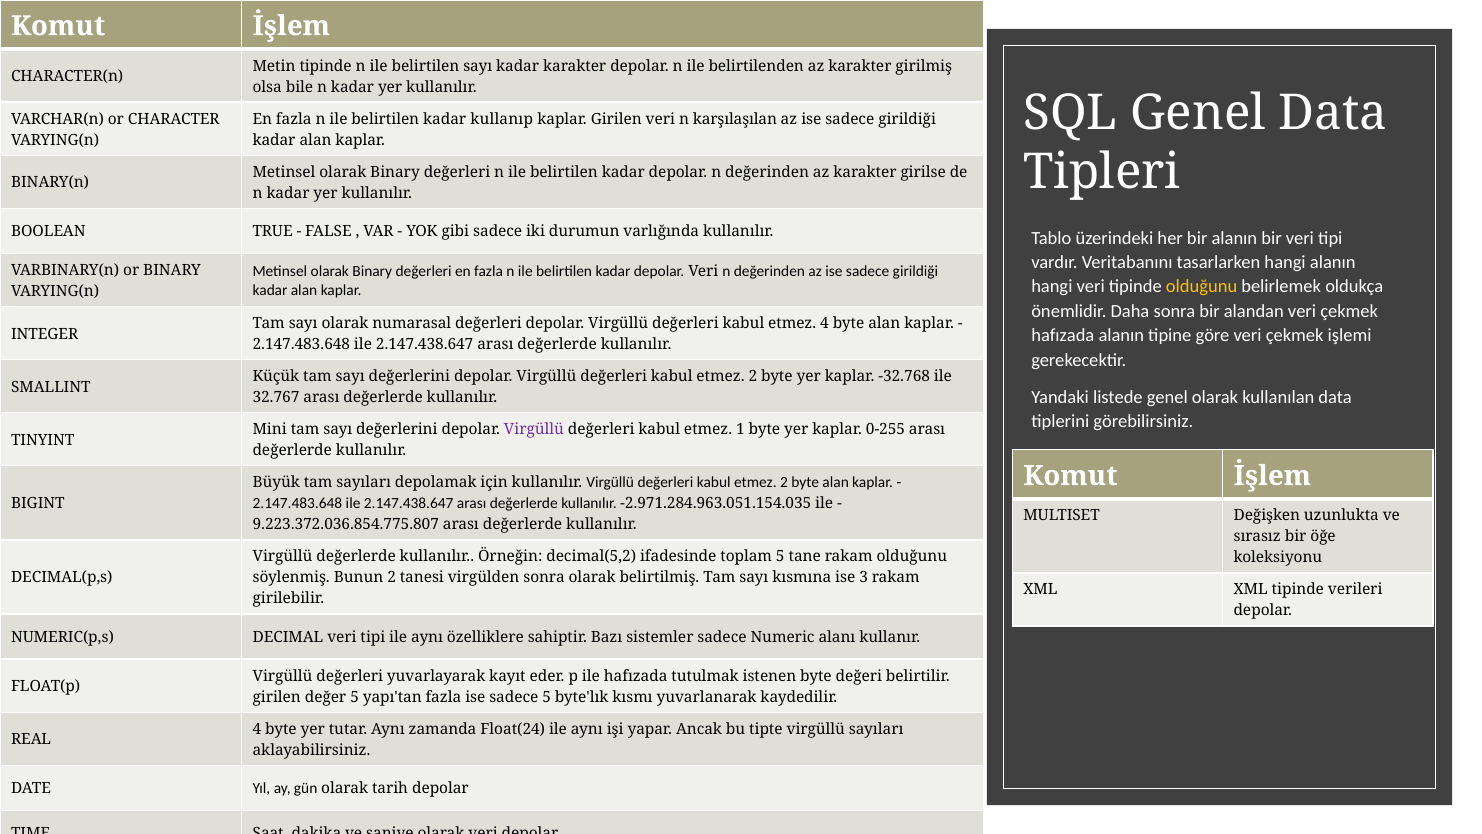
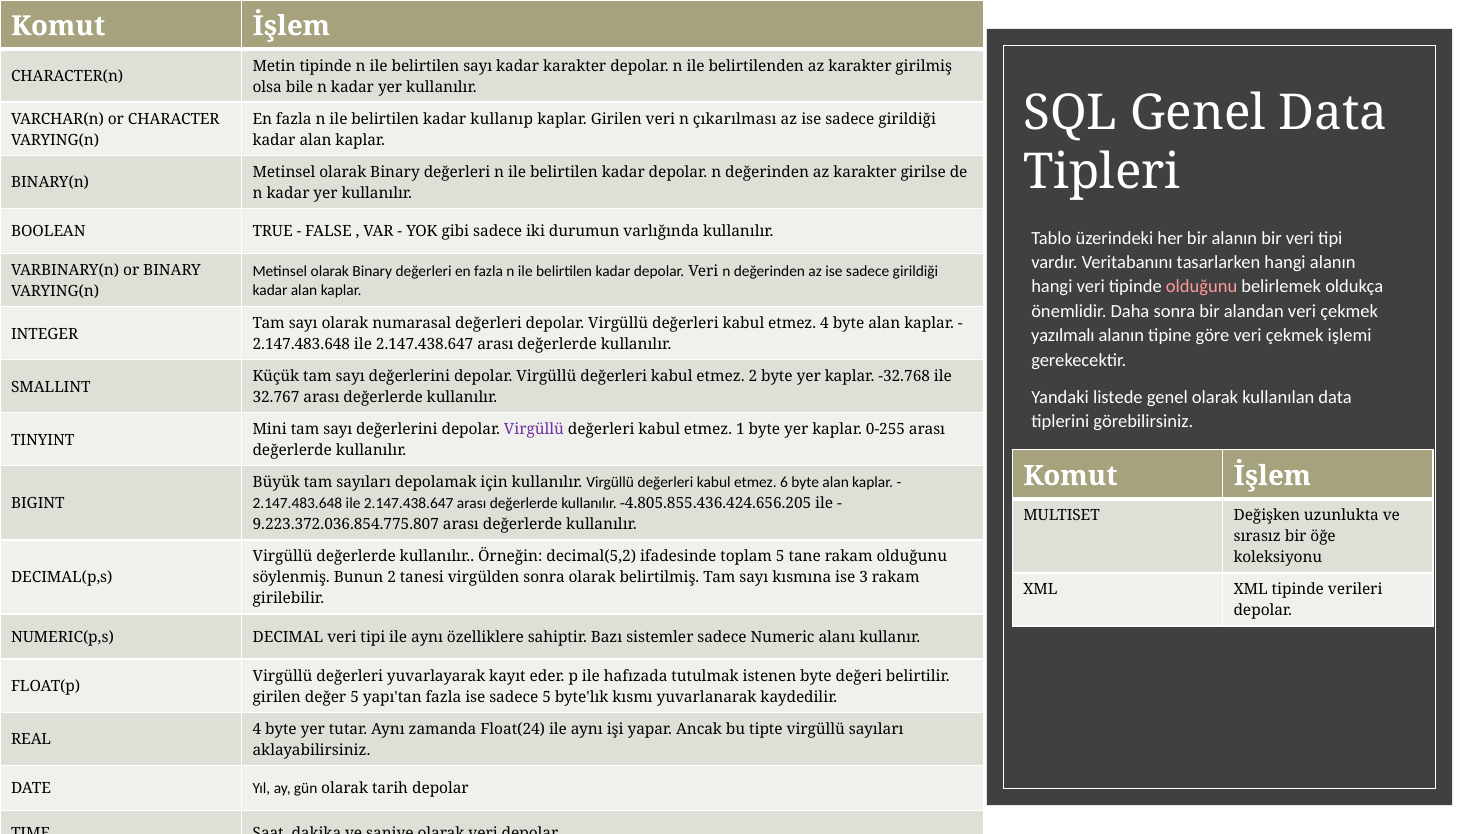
karşılaşılan: karşılaşılan -> çıkarılması (735, 119)
olduğunu colour: yellow -> pink (1202, 287)
hafızada: hafızada -> yazılmalı (1063, 336)
2: 2 -> 6 (784, 483)
-2.971.284.963.051.154.035: -2.971.284.963.051.154.035 -> -4.805.855.436.424.656.205 (716, 504)
